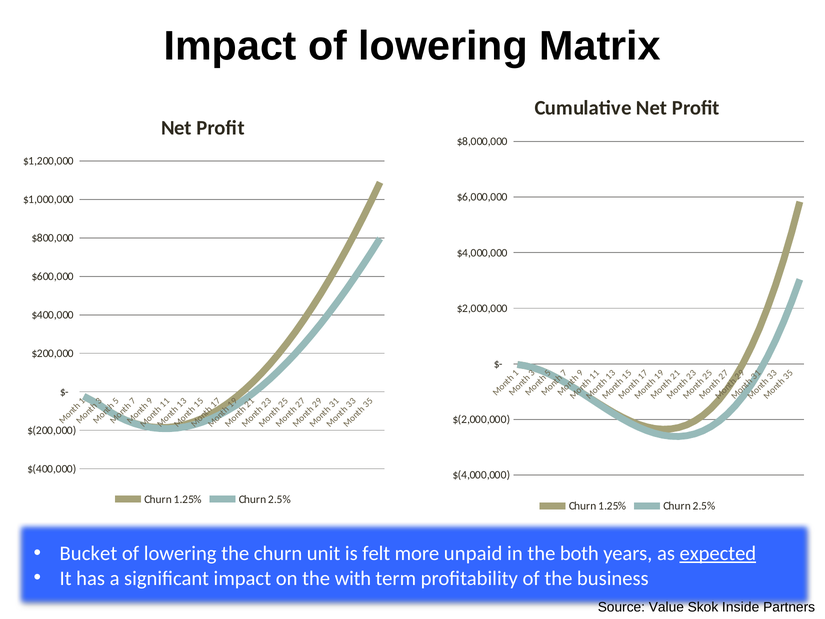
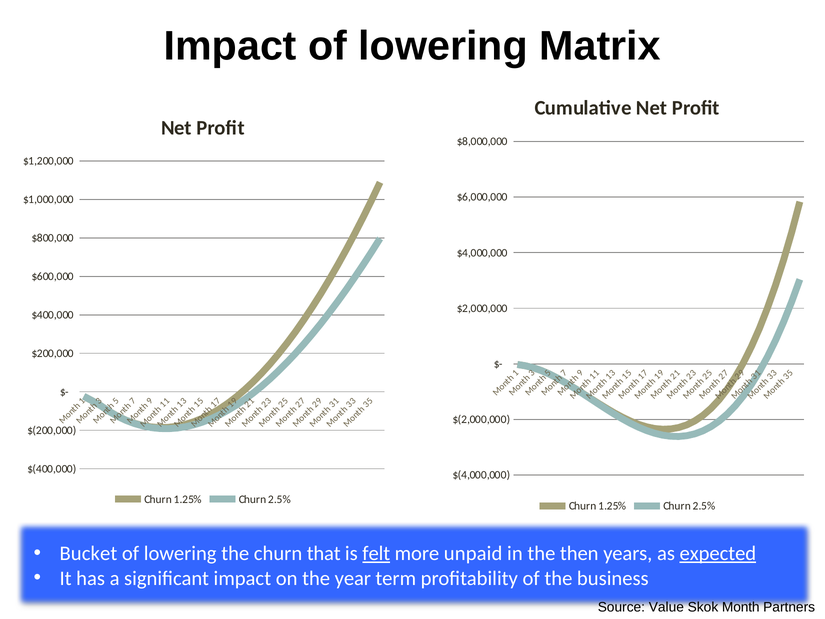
unit: unit -> that (324, 553)
felt underline: none -> present (376, 553)
both: both -> then (579, 553)
with: with -> year (353, 578)
Inside: Inside -> Month (741, 607)
